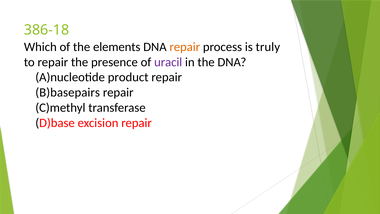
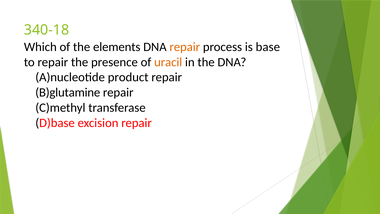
386-18: 386-18 -> 340-18 (47, 30)
truly: truly -> base (268, 47)
uracil colour: purple -> orange (168, 62)
B)basepairs: B)basepairs -> B)glutamine (68, 92)
